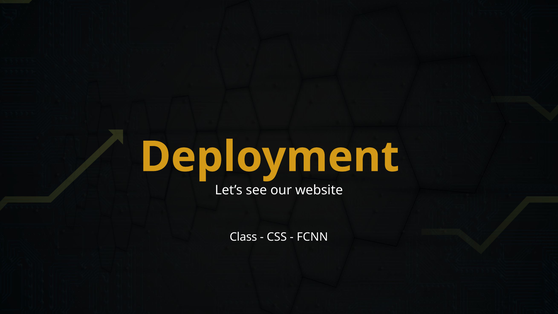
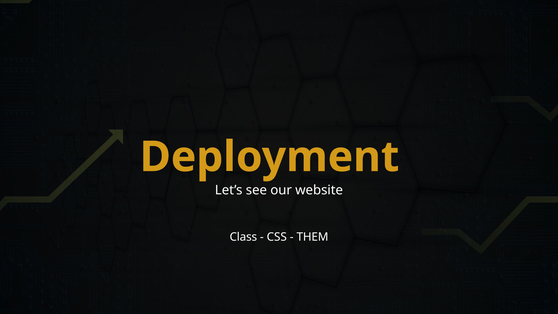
FCNN: FCNN -> THEM (312, 237)
